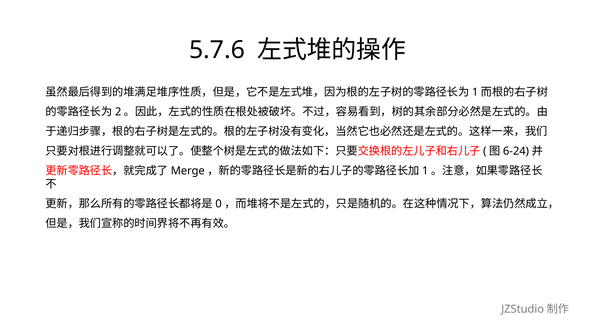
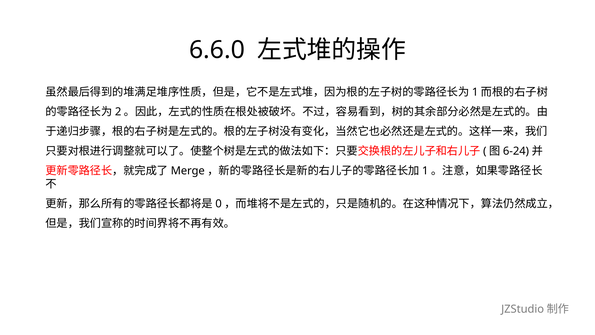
5.7.6: 5.7.6 -> 6.6.0 (217, 50)
